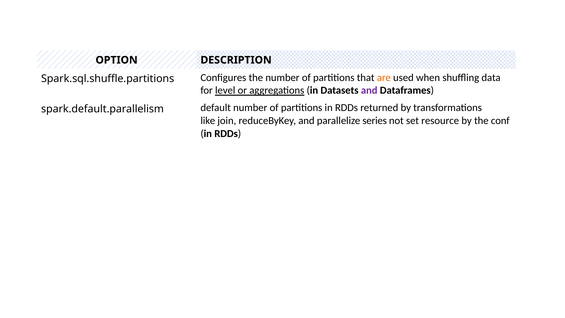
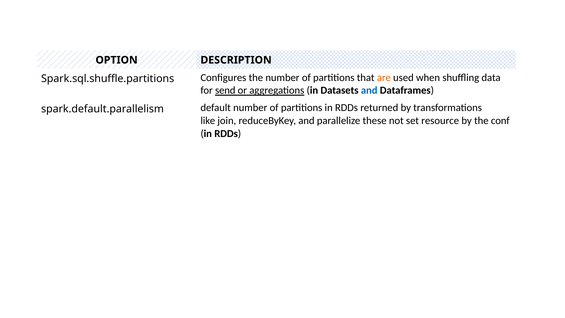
level: level -> send (225, 90)
and colour: purple -> blue (369, 90)
series: series -> these (375, 121)
